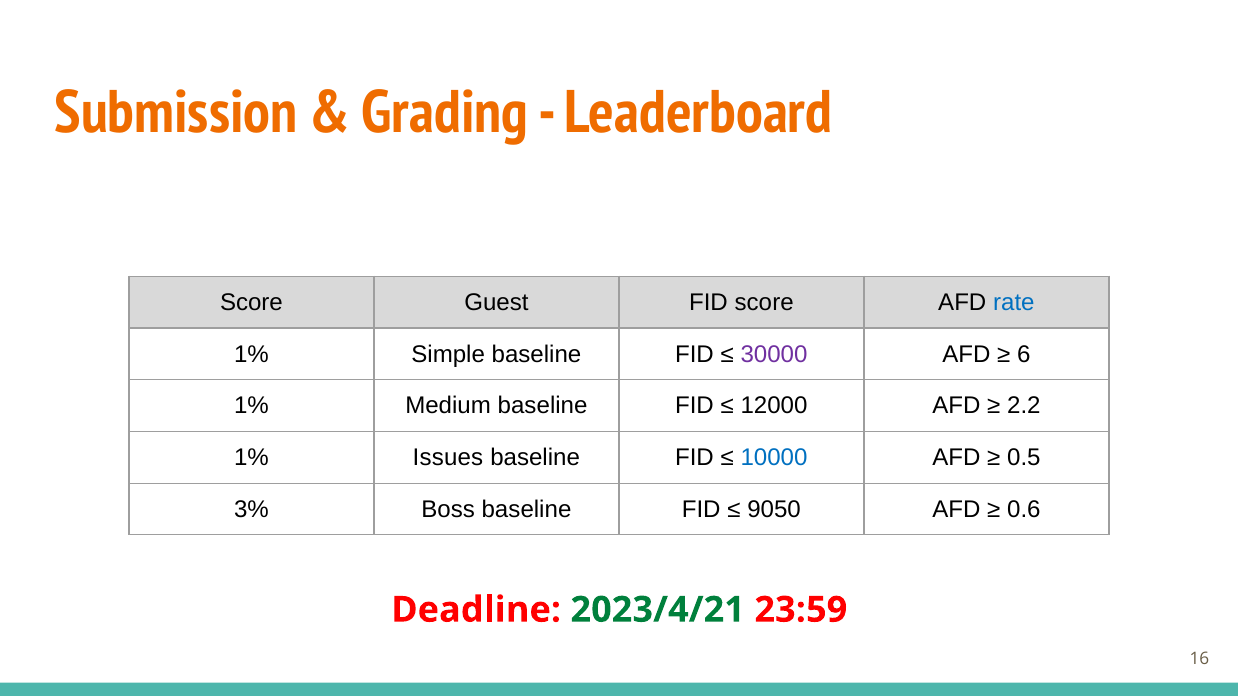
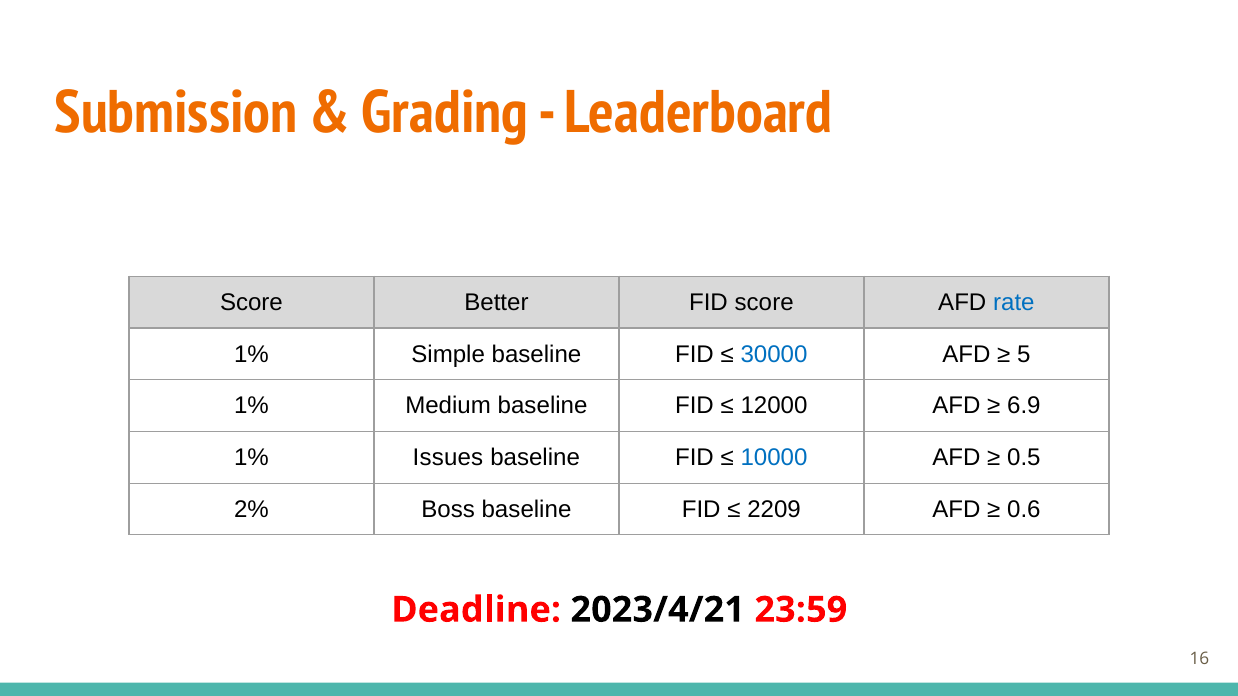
Guest: Guest -> Better (496, 303)
30000 colour: purple -> blue (774, 354)
6: 6 -> 5 (1024, 354)
2.2: 2.2 -> 6.9 (1024, 406)
3%: 3% -> 2% (251, 510)
9050: 9050 -> 2209 (774, 510)
2023/4/21 colour: green -> black (658, 610)
